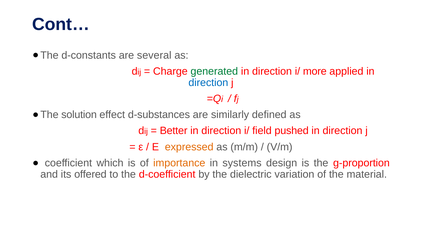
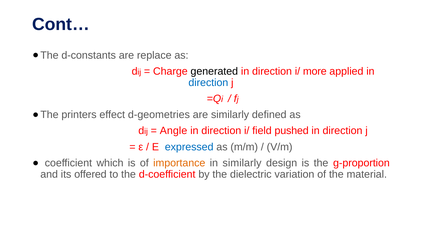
several: several -> replace (154, 55)
generated colour: green -> black (214, 71)
solution: solution -> printers (79, 115)
d-substances: d-substances -> d-geometries (159, 115)
Better: Better -> Angle (174, 131)
expressed colour: orange -> blue (189, 147)
in systems: systems -> similarly (242, 163)
